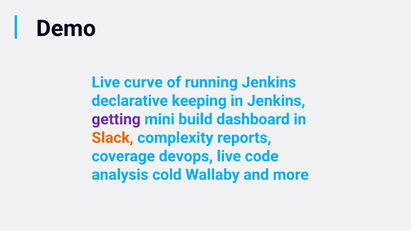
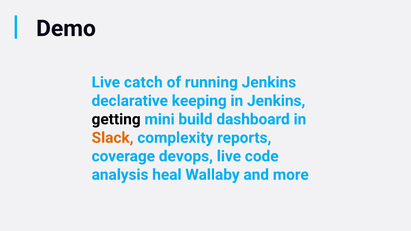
curve: curve -> catch (143, 82)
getting colour: purple -> black (116, 119)
cold: cold -> heal (167, 175)
